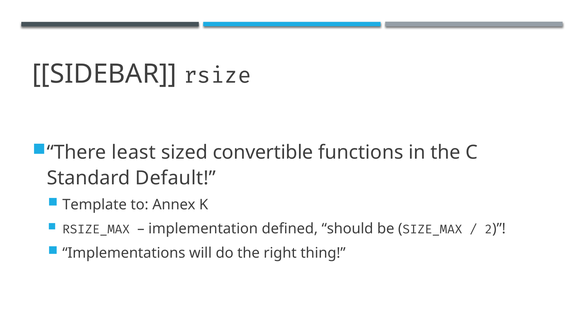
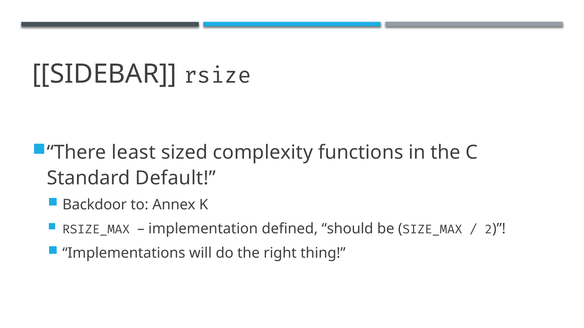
convertible: convertible -> complexity (263, 153)
Template: Template -> Backdoor (95, 205)
